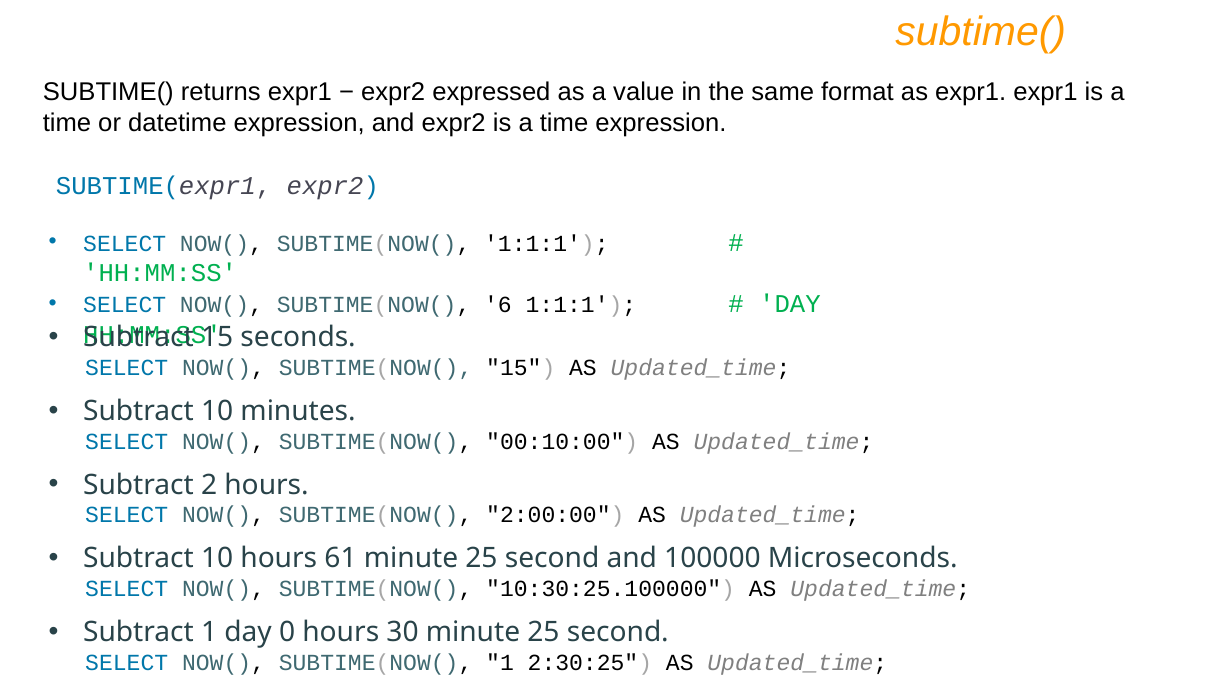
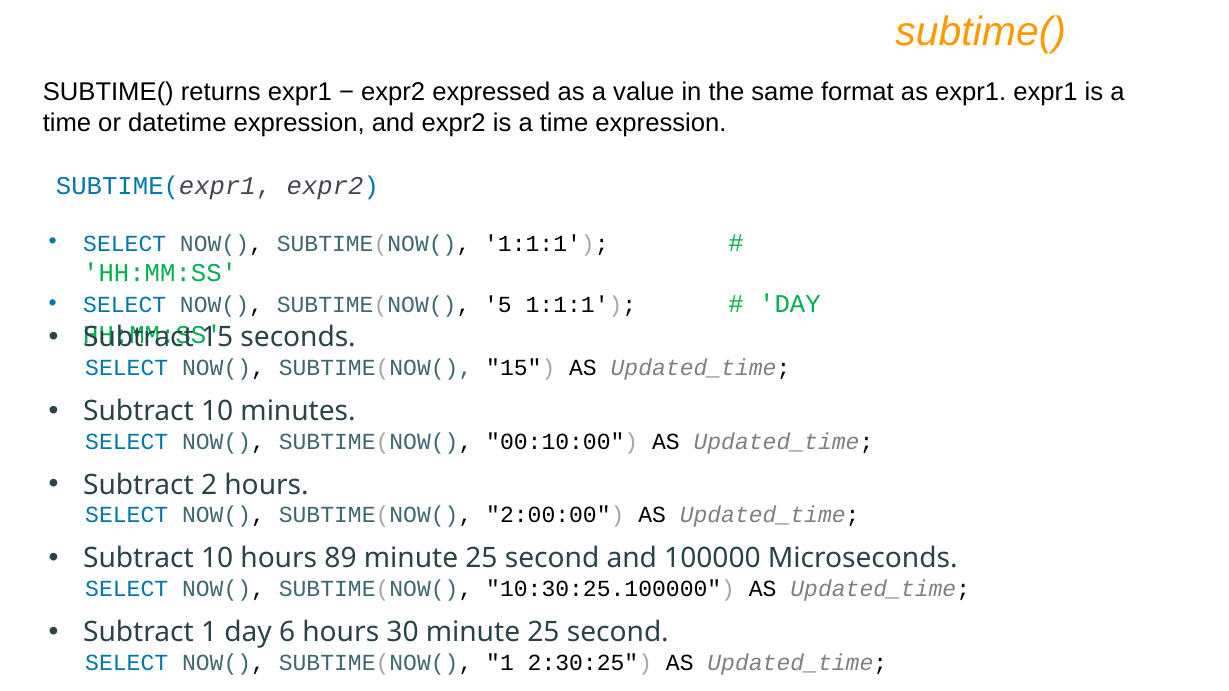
6: 6 -> 5 (498, 305)
61: 61 -> 89 (341, 559)
0: 0 -> 6 (287, 633)
